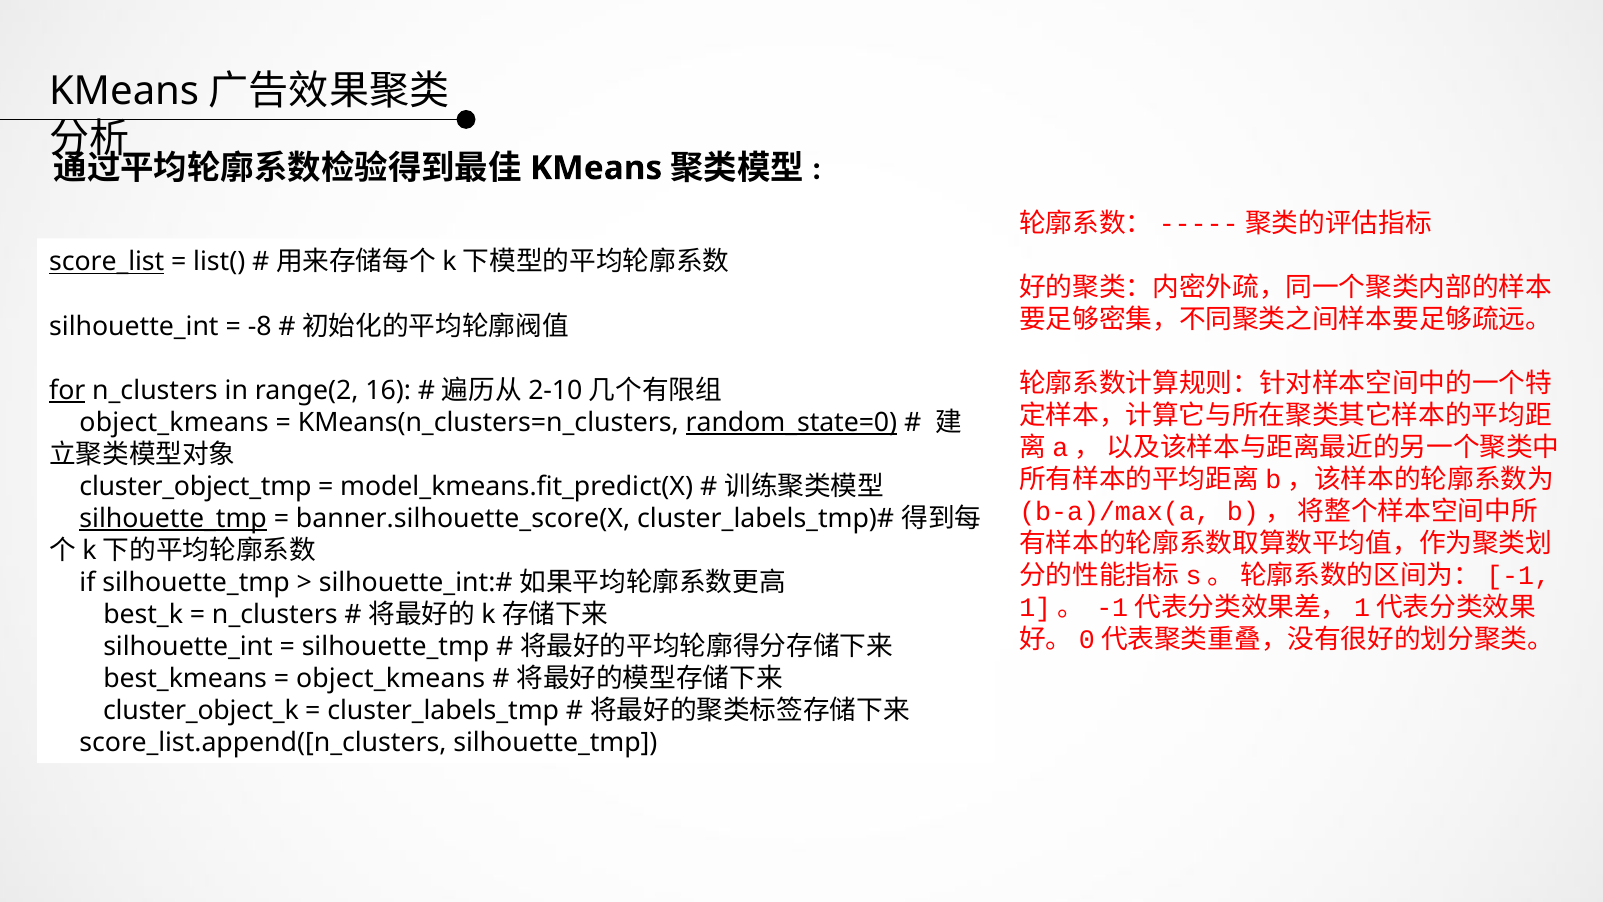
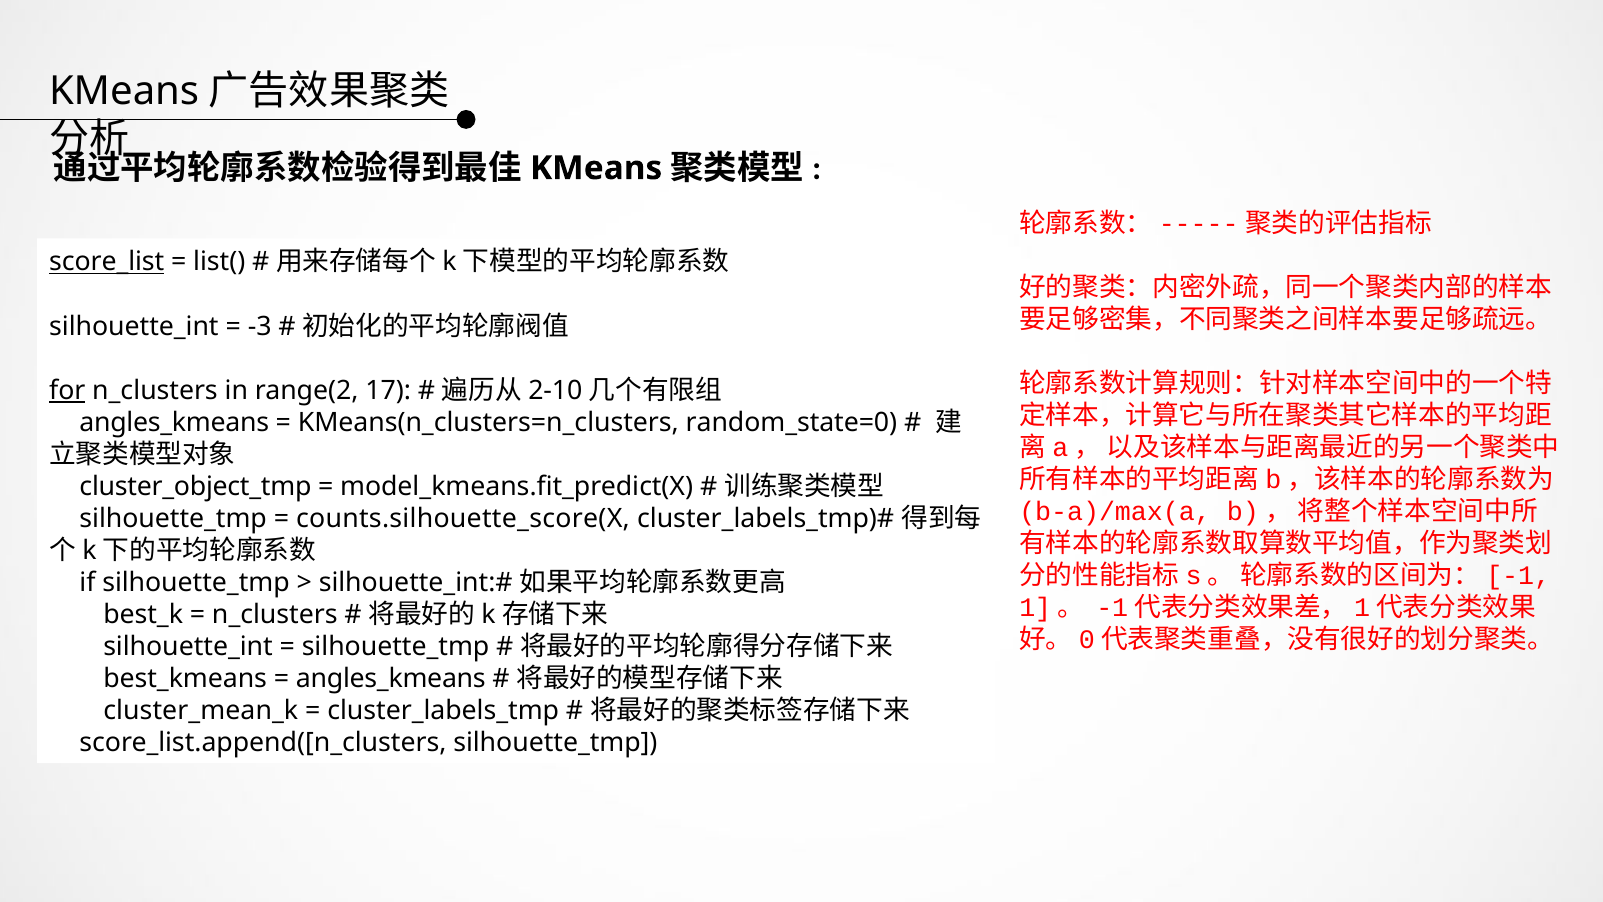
-8: -8 -> -3 (260, 326)
16: 16 -> 17 (388, 390)
object_kmeans: object_kmeans -> angles_kmeans (174, 422)
random_state=0 underline: present -> none (791, 422)
silhouette_tmp underline: present -> none (173, 518)
banner.silhouette_score(X: banner.silhouette_score(X -> counts.silhouette_score(X (463, 518)
object_kmeans: object_kmeans -> angles_kmeans (391, 679)
cluster_object_k: cluster_object_k -> cluster_mean_k (201, 711)
